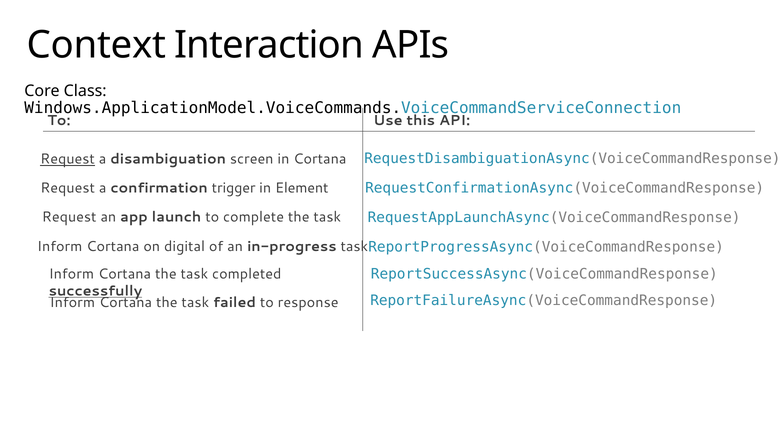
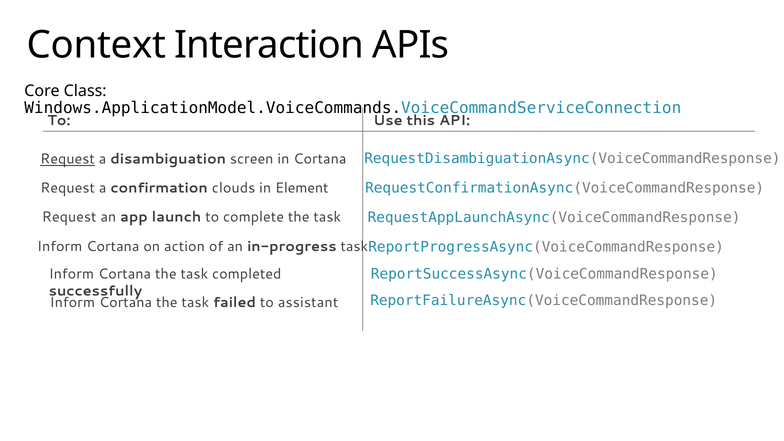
trigger: trigger -> clouds (234, 188)
digital: digital -> action (185, 247)
successfully underline: present -> none (95, 291)
response: response -> assistant (308, 303)
